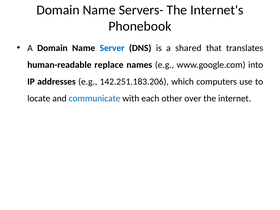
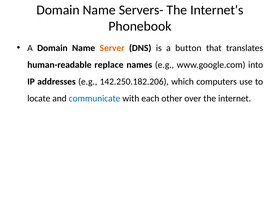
Server colour: blue -> orange (112, 48)
shared: shared -> button (188, 48)
142.251.183.206: 142.251.183.206 -> 142.250.182.206 (134, 82)
